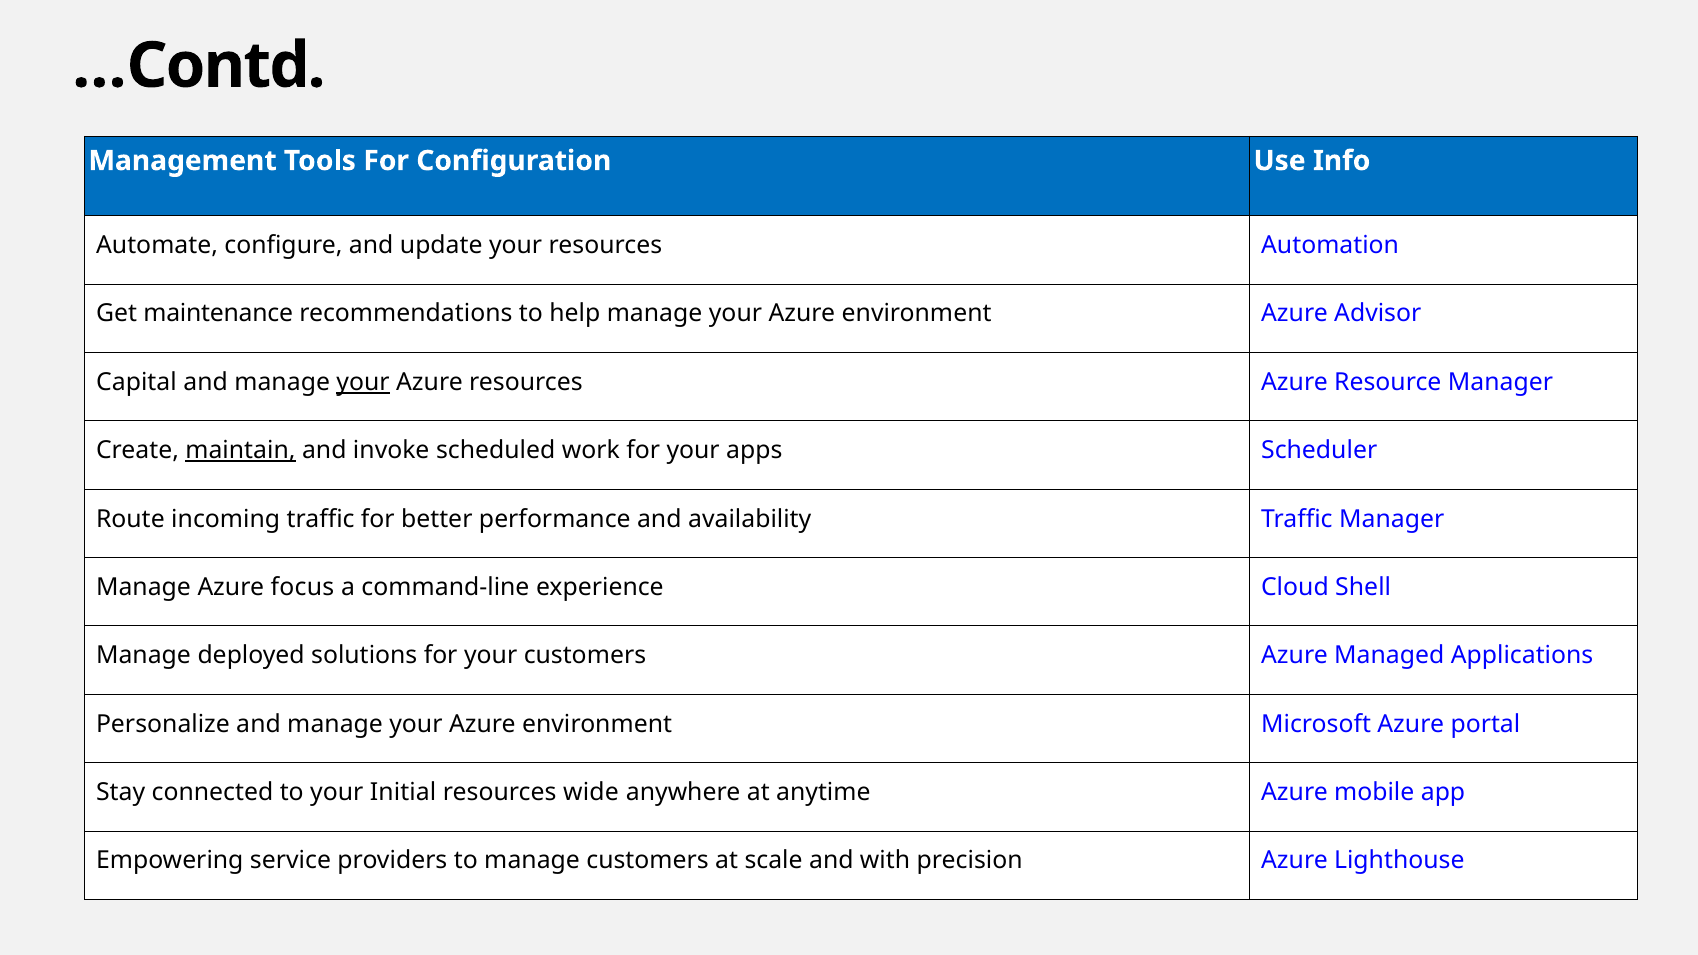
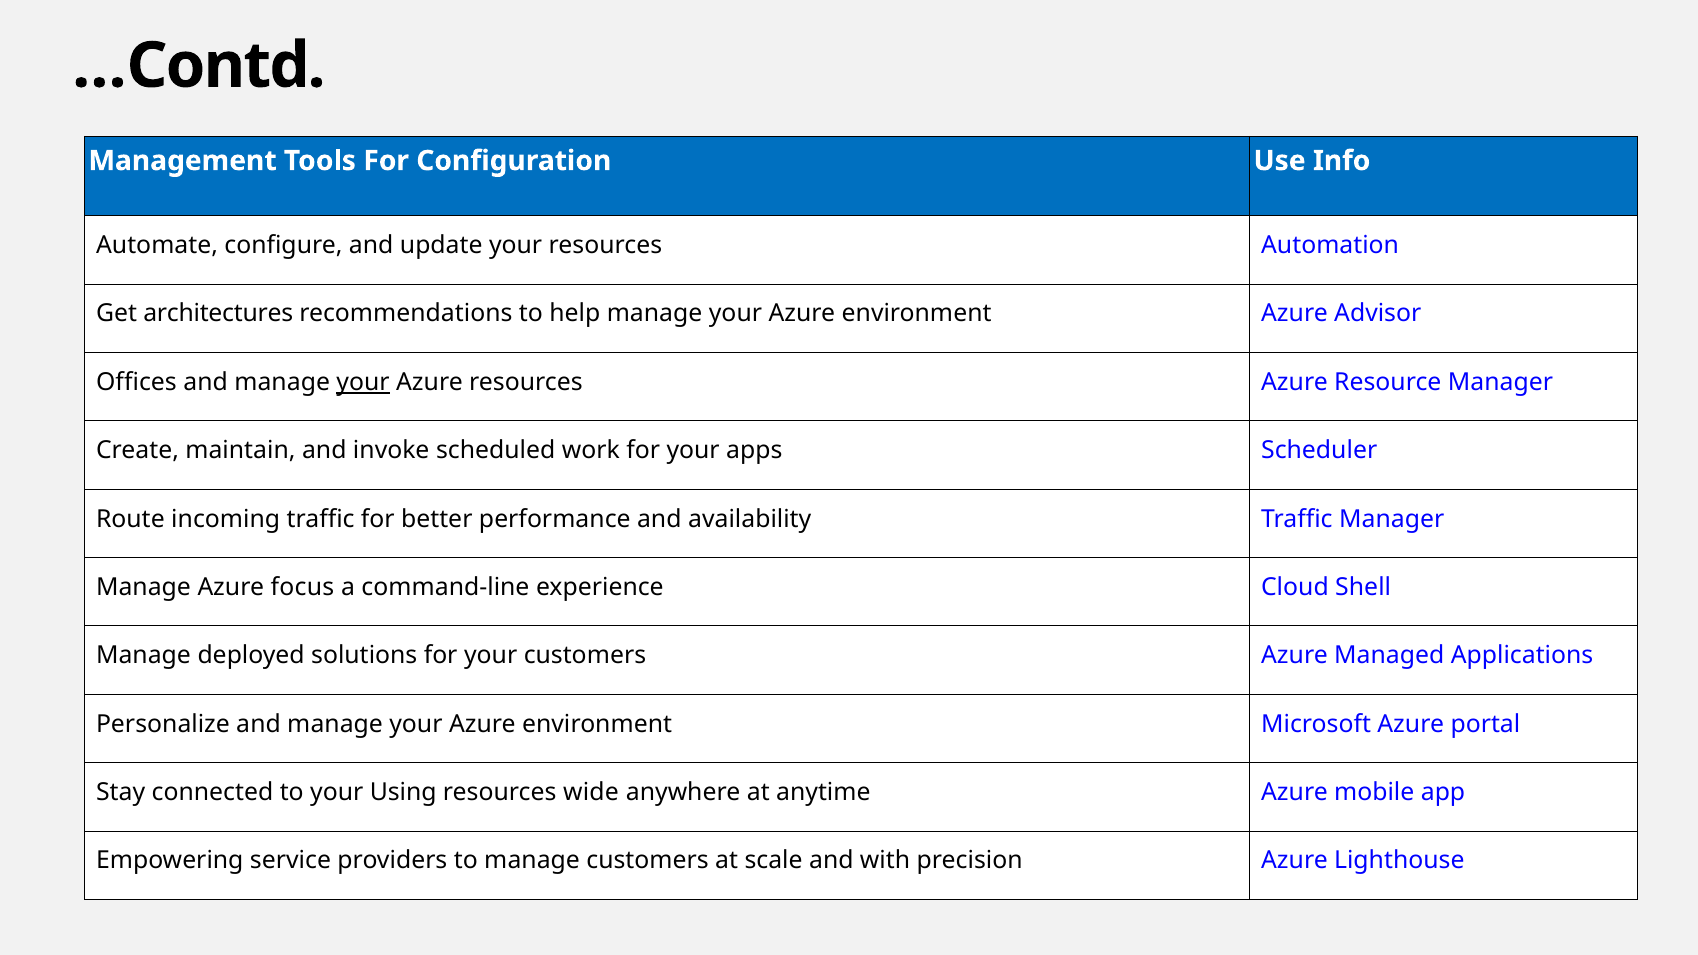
maintenance: maintenance -> architectures (218, 314)
Capital: Capital -> Offices (136, 382)
maintain underline: present -> none (240, 451)
Initial: Initial -> Using (403, 793)
